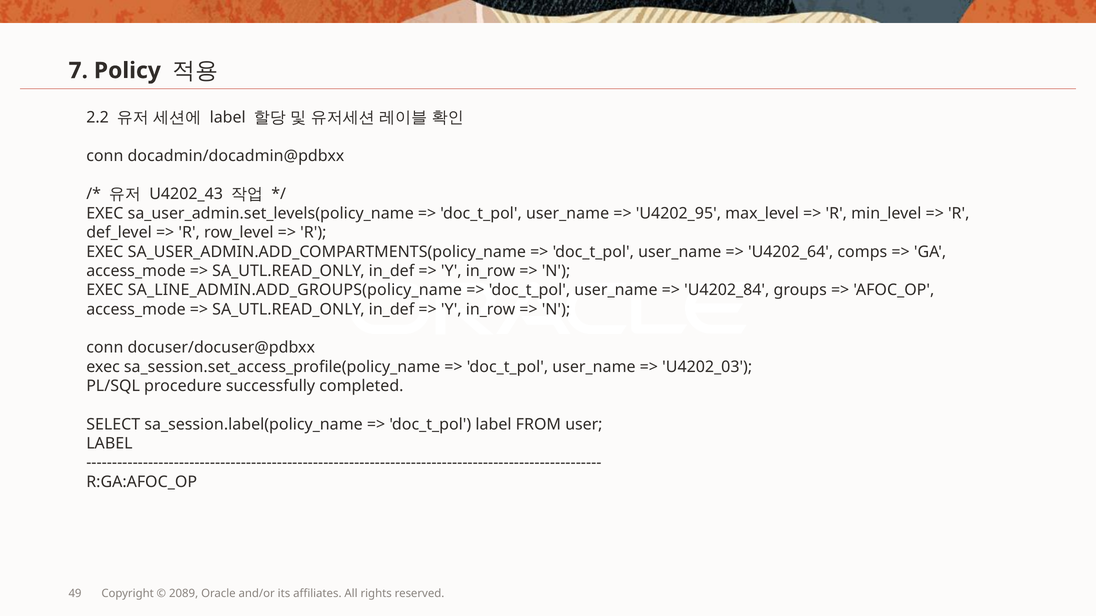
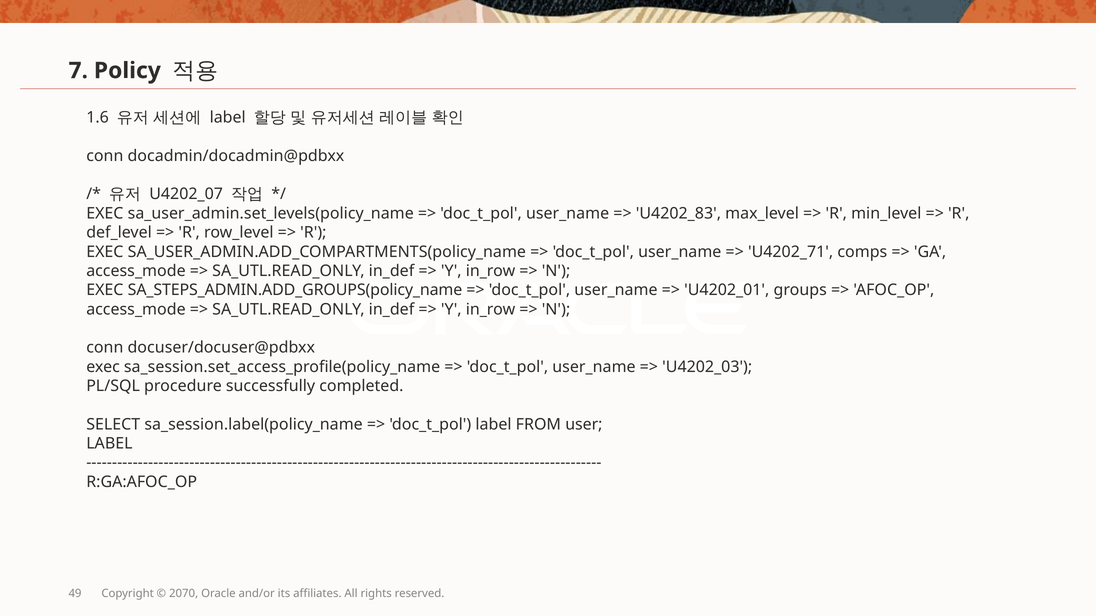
2.2: 2.2 -> 1.6 (98, 118)
U4202_43: U4202_43 -> U4202_07 (186, 194)
U4202_95: U4202_95 -> U4202_83 (678, 214)
U4202_64: U4202_64 -> U4202_71 (791, 252)
SA_LINE_ADMIN.ADD_GROUPS(policy_name: SA_LINE_ADMIN.ADD_GROUPS(policy_name -> SA_STEPS_ADMIN.ADD_GROUPS(policy_name (295, 290)
U4202_84: U4202_84 -> U4202_01 (727, 290)
2089: 2089 -> 2070 (184, 594)
